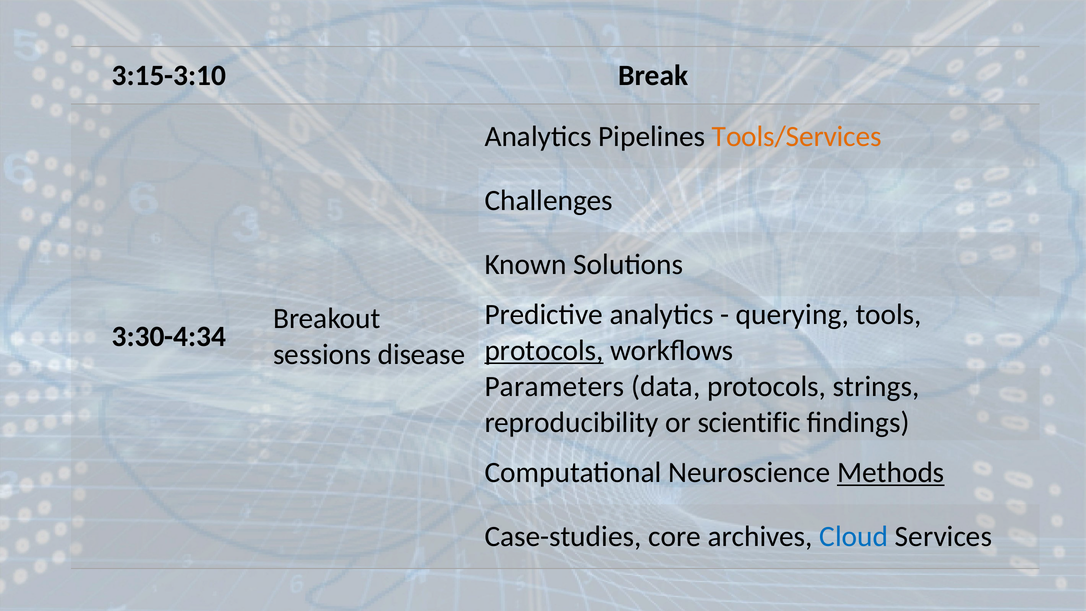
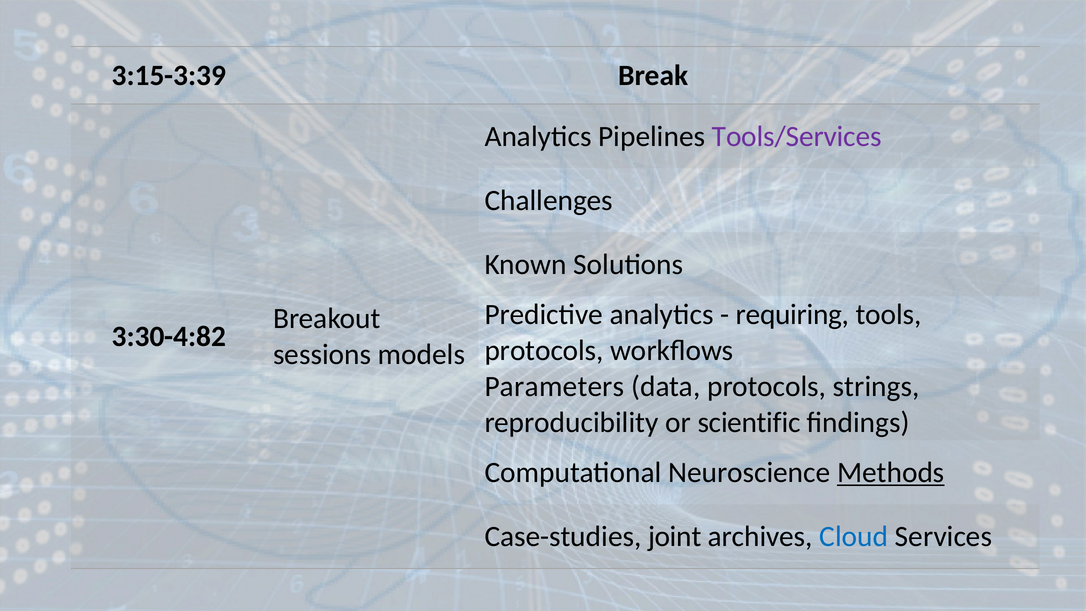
3:15-3:10: 3:15-3:10 -> 3:15-3:39 (169, 76)
Tools/Services colour: orange -> purple (797, 136)
querying: querying -> requiring (793, 315)
3:30-4:34: 3:30-4:34 -> 3:30-4:82 (169, 337)
protocols underline: present -> none (544, 351)
disease: disease -> models (421, 355)
core: core -> joint (675, 537)
